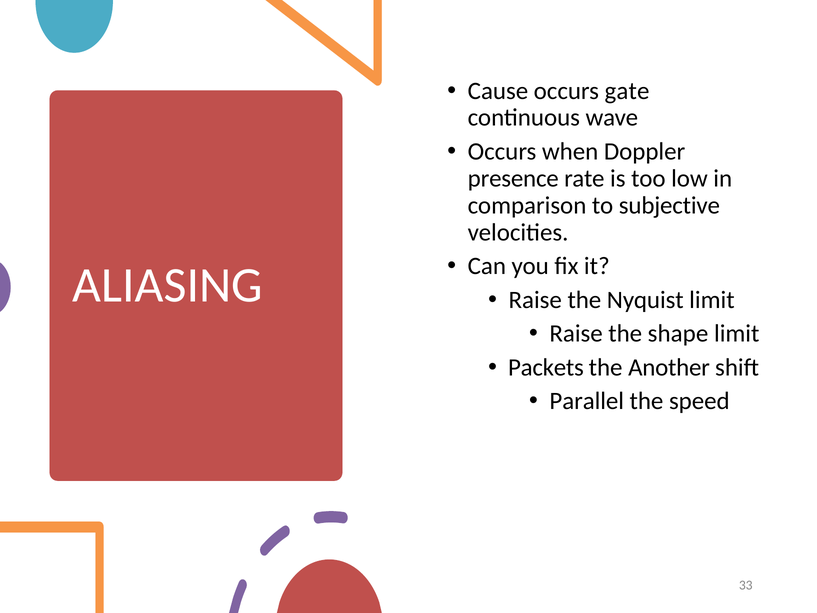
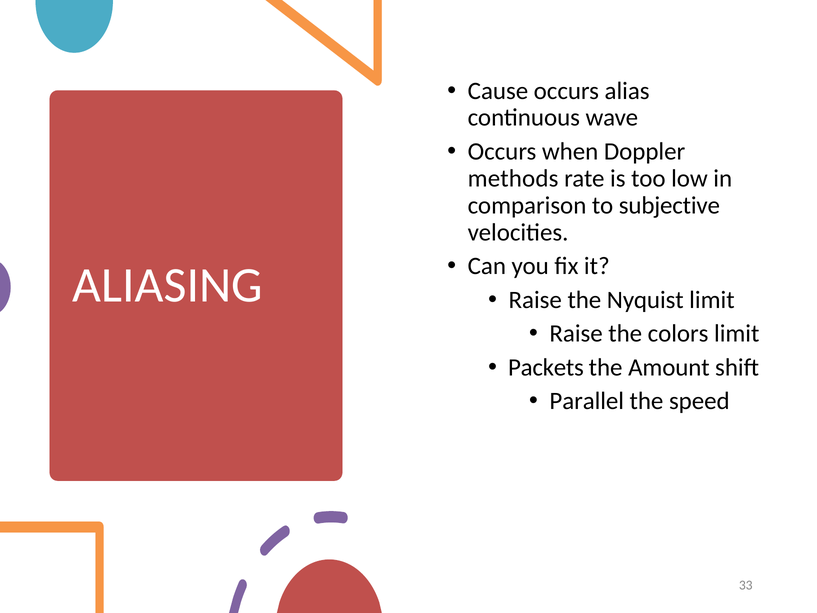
gate: gate -> alias (627, 91)
presence: presence -> methods (513, 178)
shape: shape -> colors (678, 333)
Another: Another -> Amount (669, 367)
